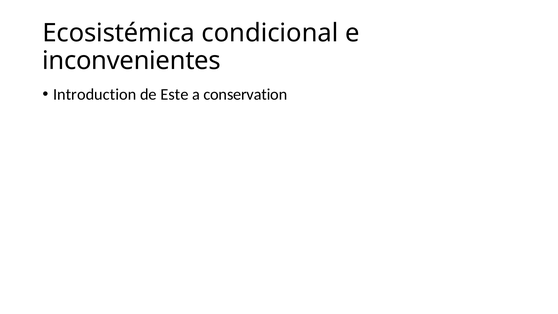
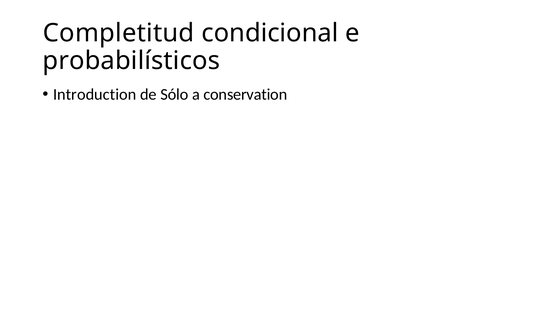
Ecosistémica: Ecosistémica -> Completitud (119, 33)
inconvenientes: inconvenientes -> probabilísticos (131, 61)
Este: Este -> Sólo (174, 94)
